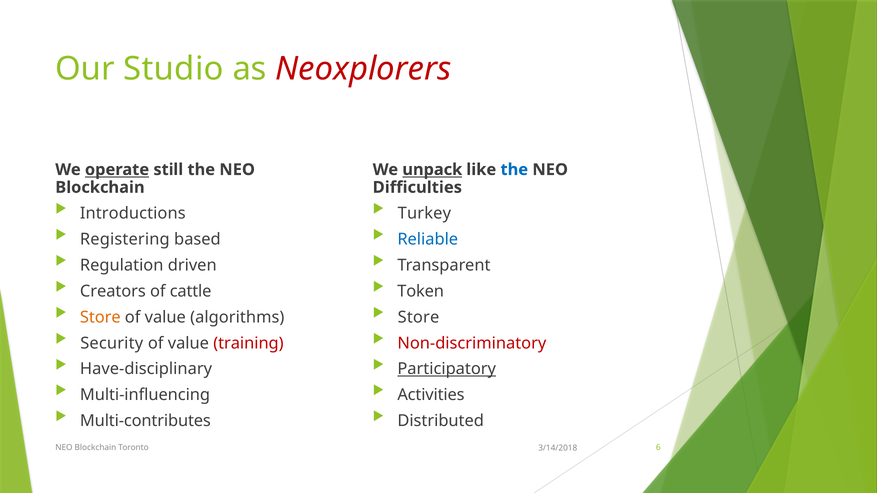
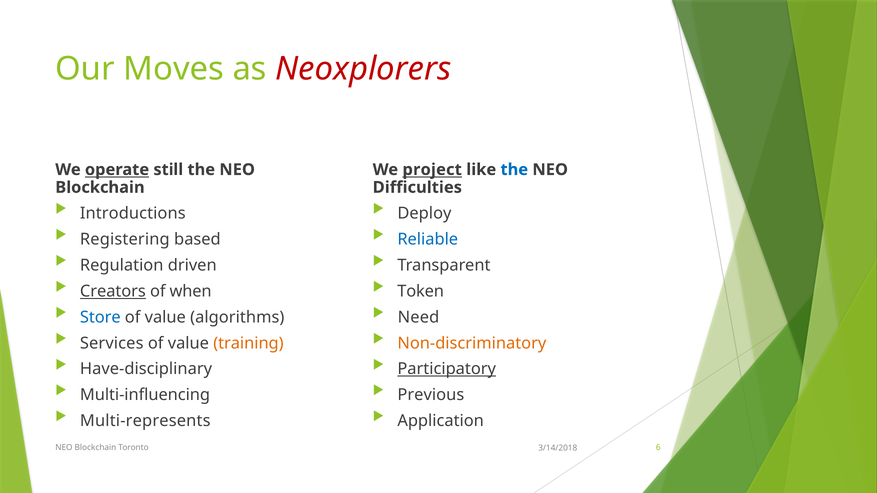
Studio: Studio -> Moves (174, 69)
unpack: unpack -> project (432, 170)
Turkey: Turkey -> Deploy (424, 213)
Creators underline: none -> present (113, 291)
cattle: cattle -> when (191, 291)
Store colour: orange -> blue (100, 317)
Store: Store -> Need (419, 317)
Security: Security -> Services (112, 343)
training colour: red -> orange (248, 343)
Non-discriminatory colour: red -> orange (472, 343)
Activities: Activities -> Previous (431, 395)
Multi-contributes: Multi-contributes -> Multi-represents (145, 421)
Distributed: Distributed -> Application (441, 421)
